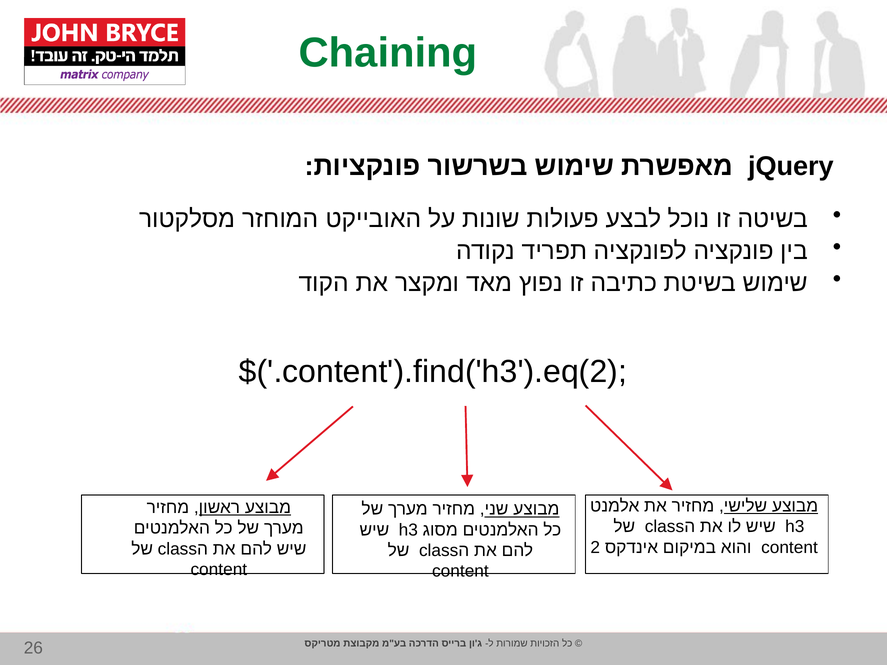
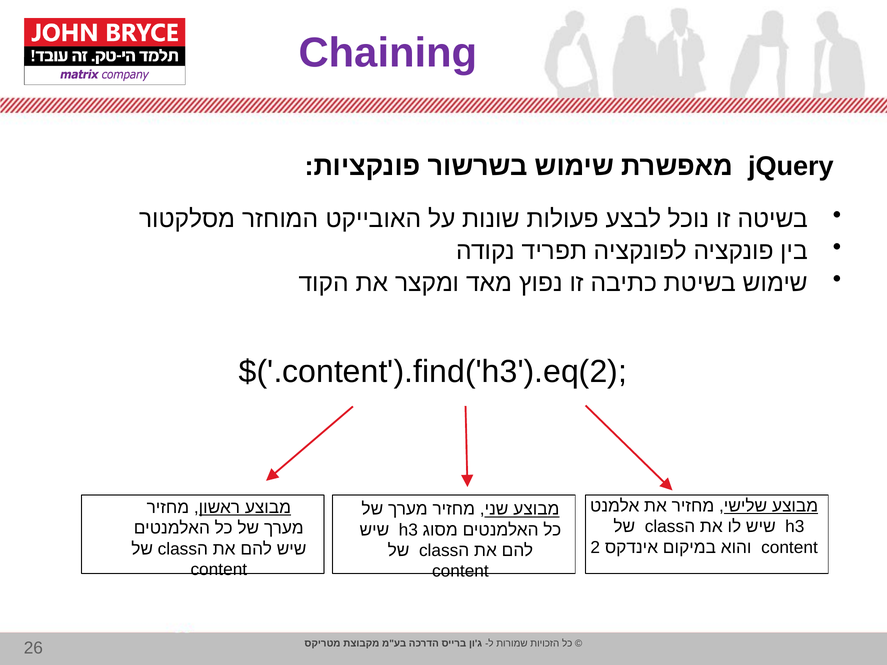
Chaining colour: green -> purple (388, 53)
